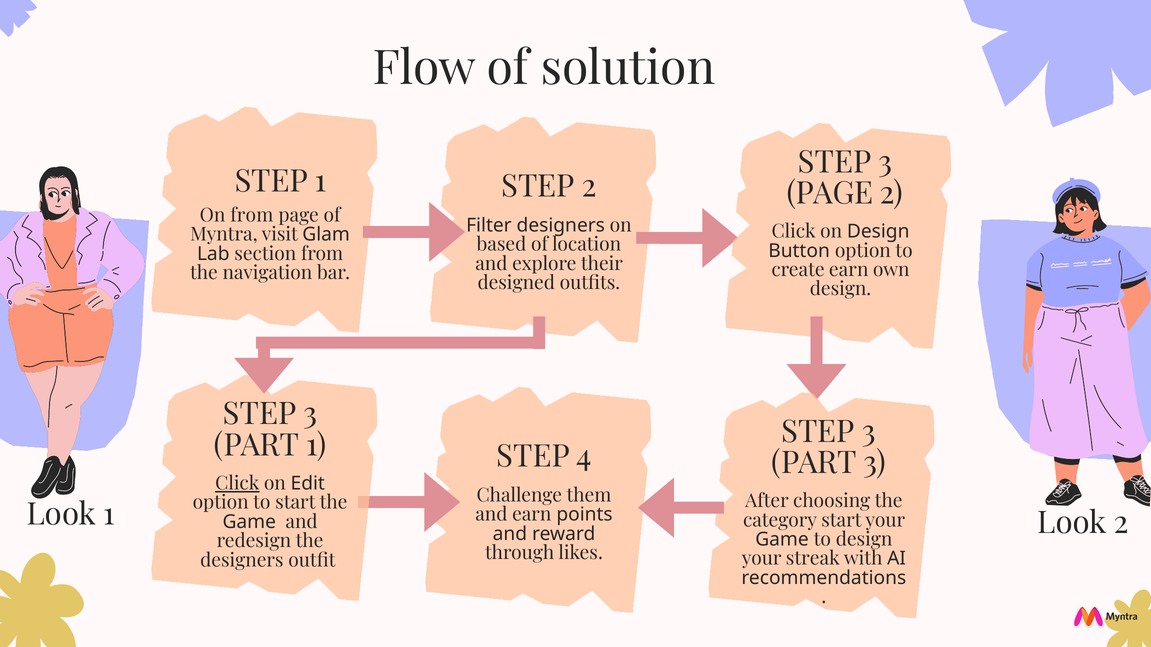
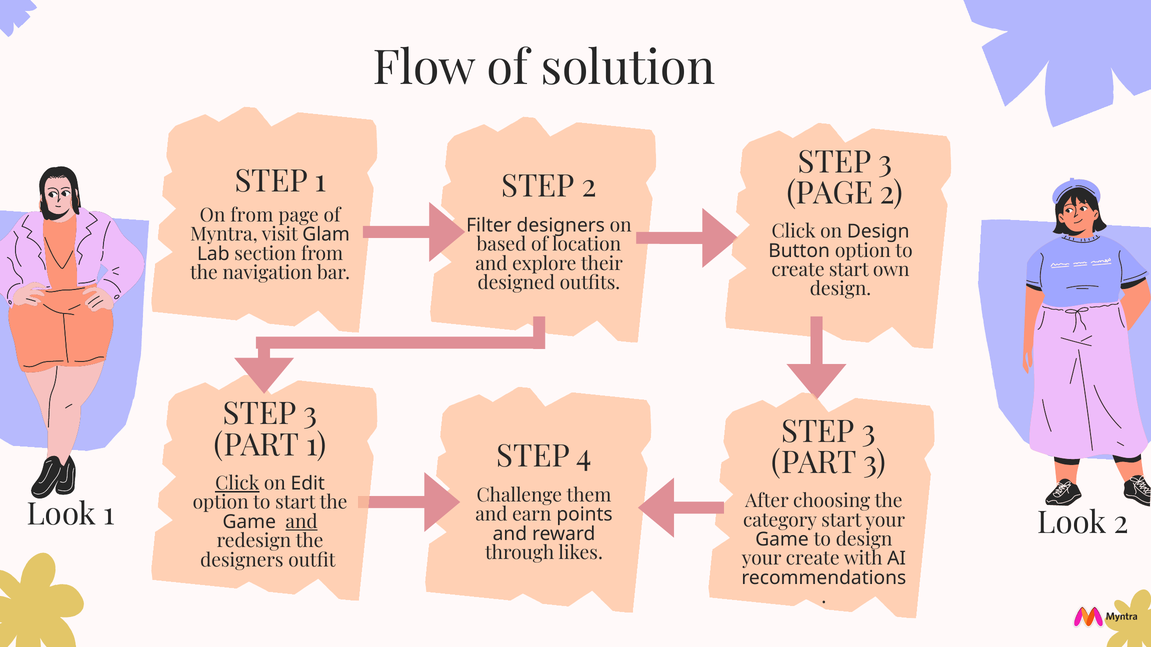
create earn: earn -> start (849, 270)
and underline: none -> present (302, 522)
your streak: streak -> create (813, 559)
